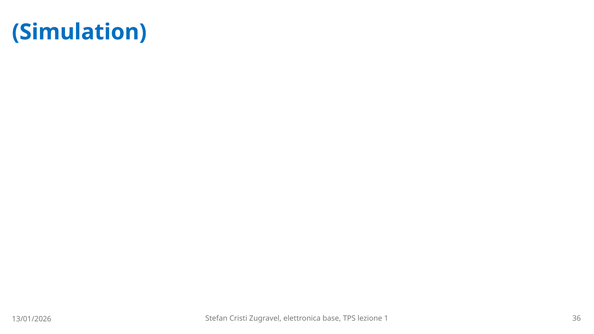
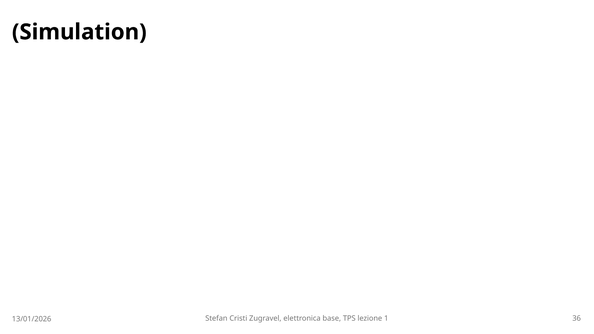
Simulation colour: blue -> black (79, 32)
